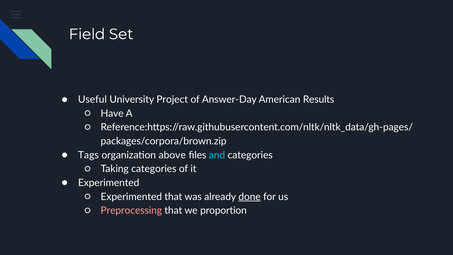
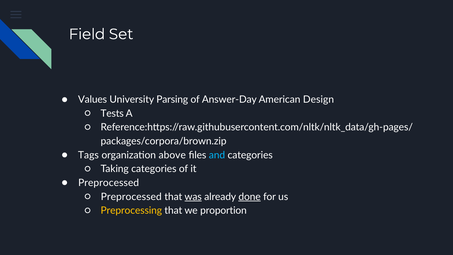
Useful: Useful -> Values (93, 99)
Project: Project -> Parsing (172, 99)
Results: Results -> Design (318, 99)
Have: Have -> Tests (112, 113)
Experimented: Experimented -> Preprocessed (109, 183)
Experimented: Experimented -> Preprocessed (131, 197)
was underline: none -> present (193, 197)
Preprocessing colour: pink -> yellow (131, 210)
